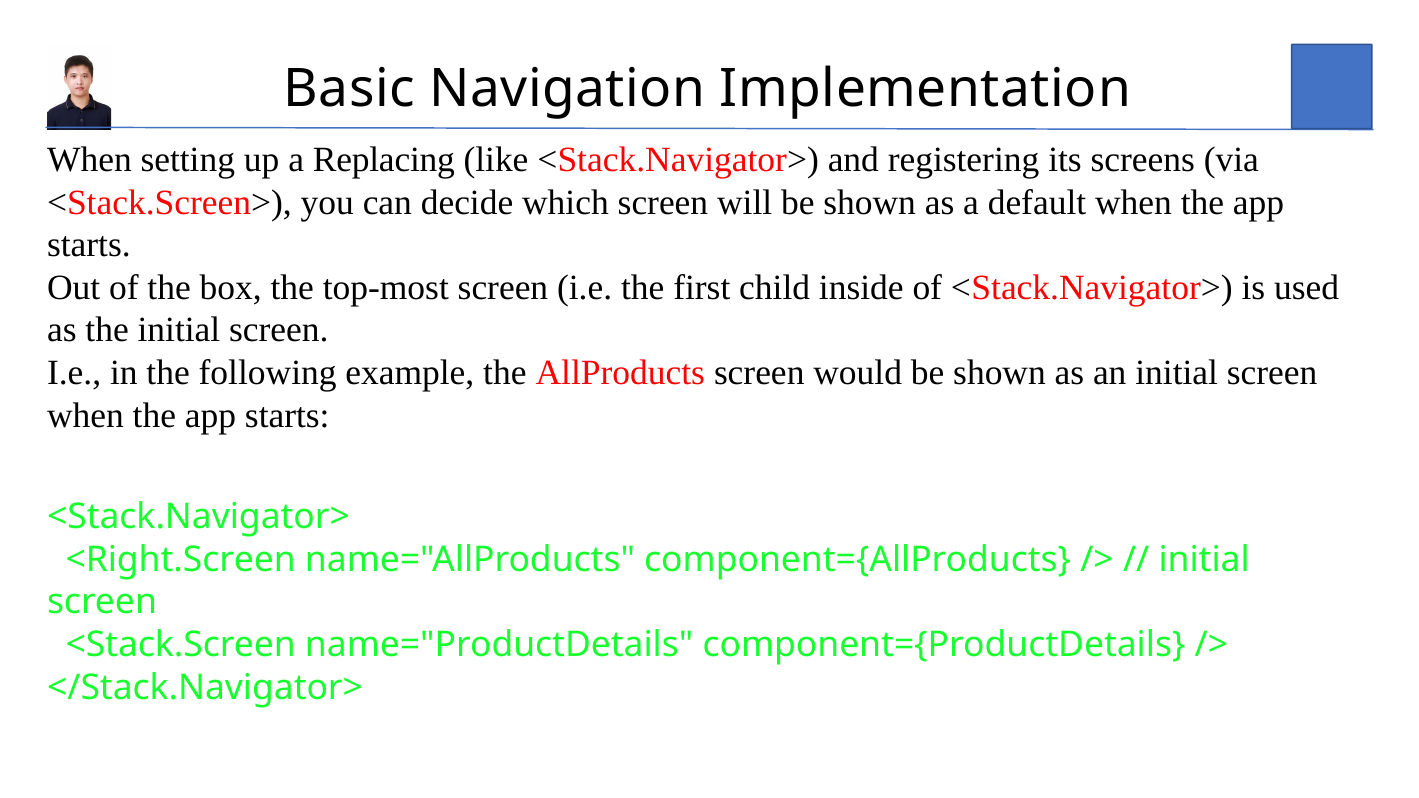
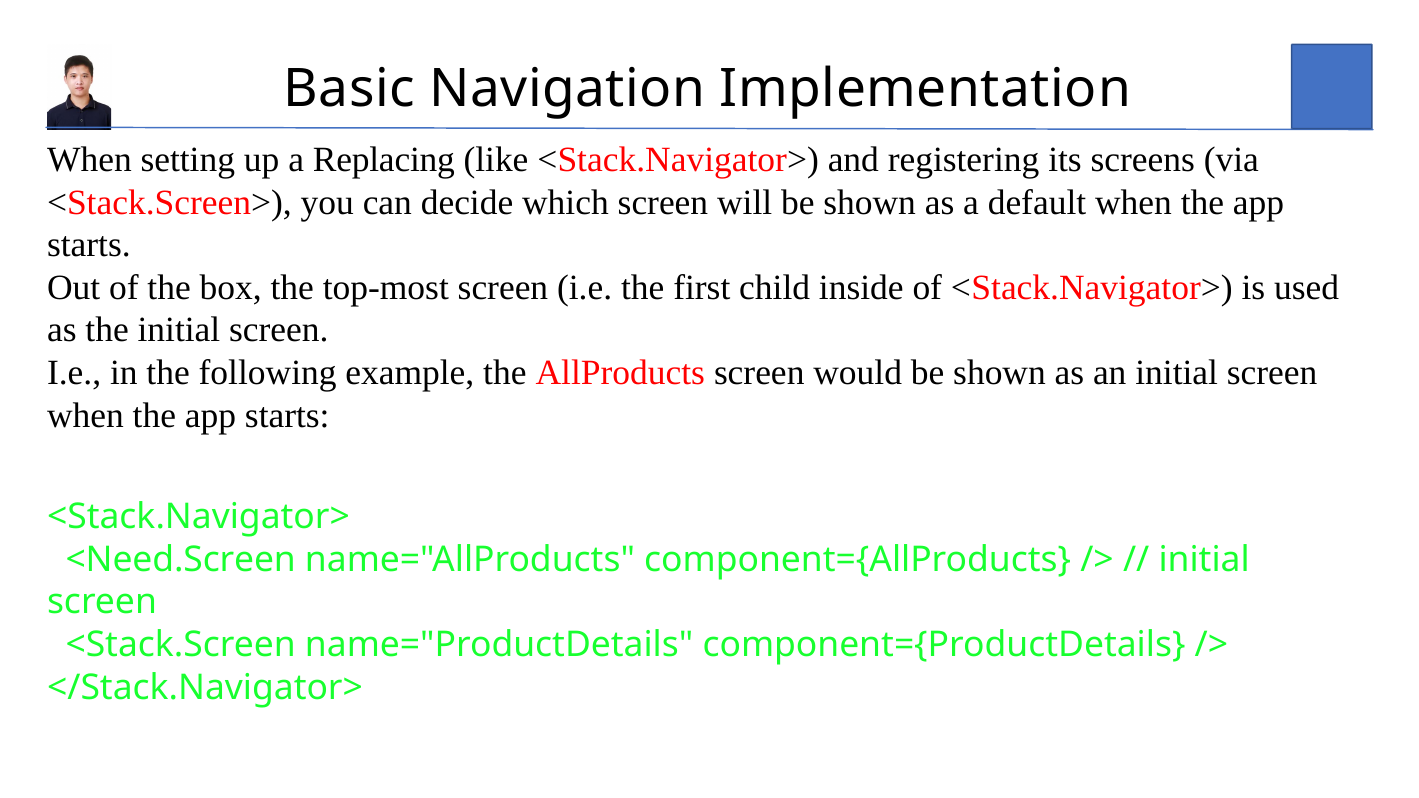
<Right.Screen: <Right.Screen -> <Need.Screen (181, 560)
